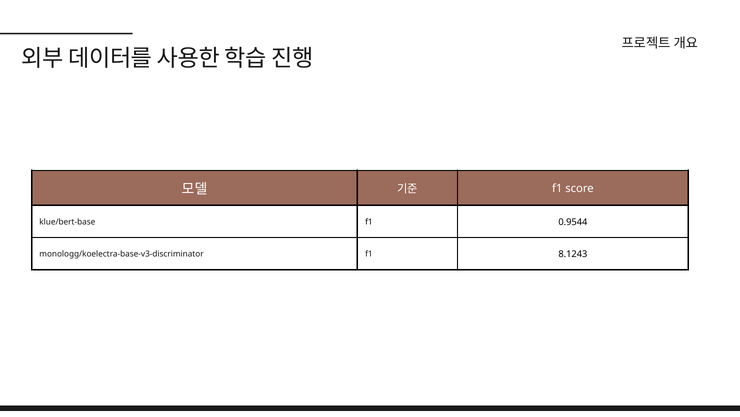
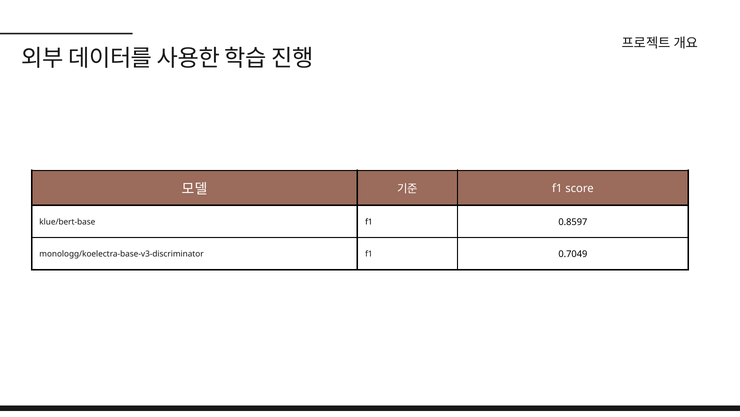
0.9544: 0.9544 -> 0.8597 (573, 222)
8.1243: 8.1243 -> 0.7049 (573, 254)
